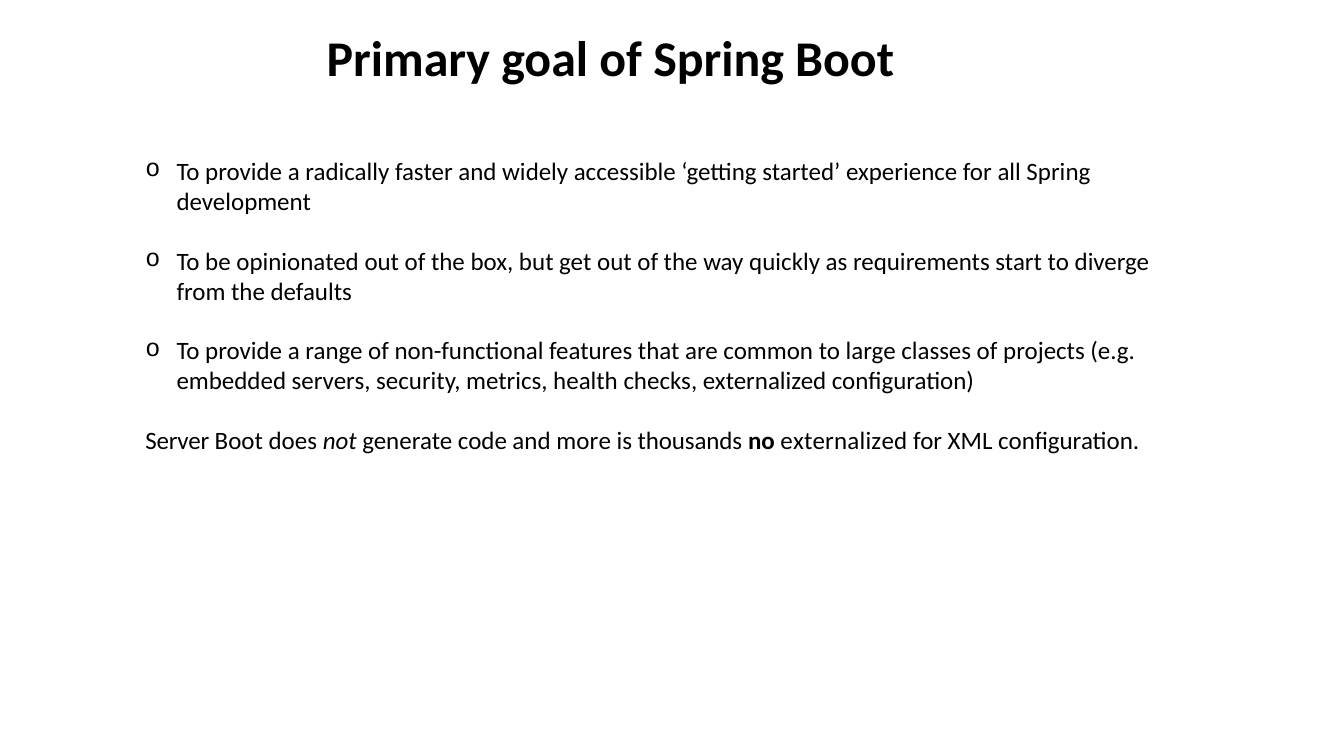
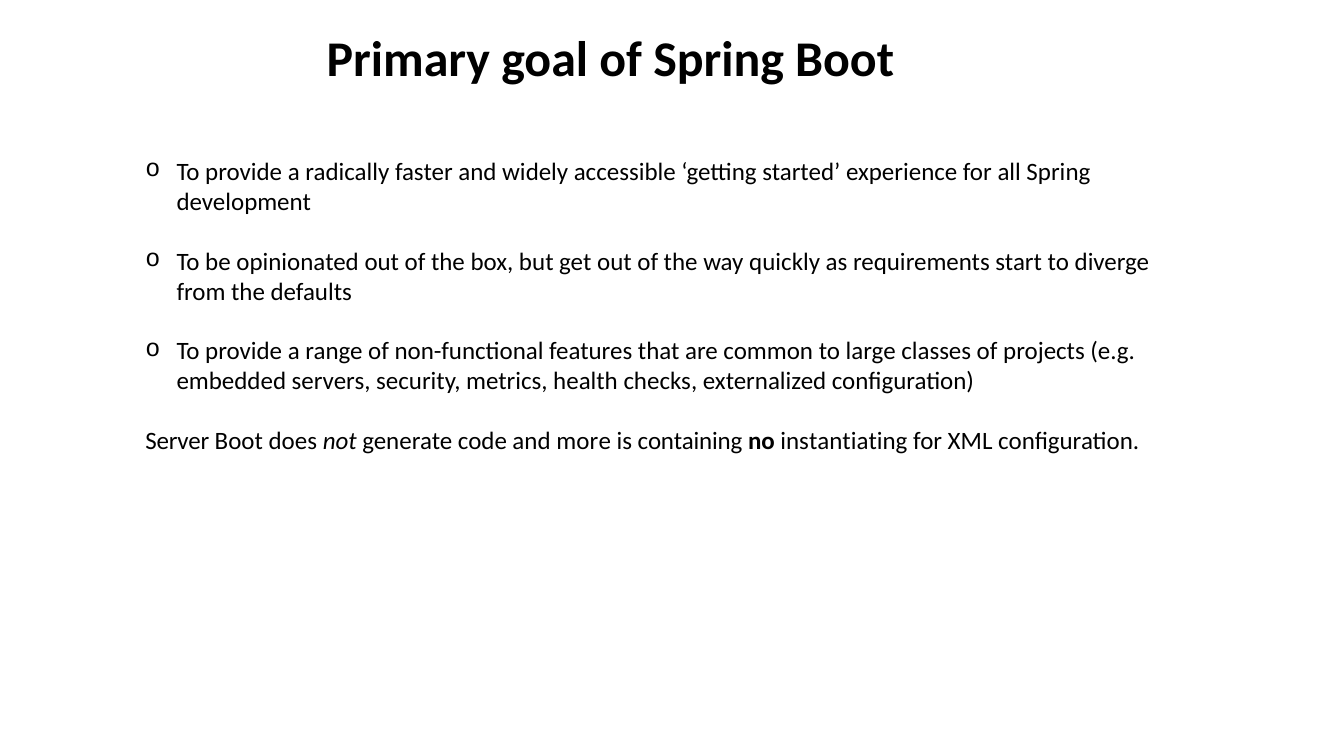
thousands: thousands -> containing (690, 442)
no externalized: externalized -> instantiating (844, 442)
